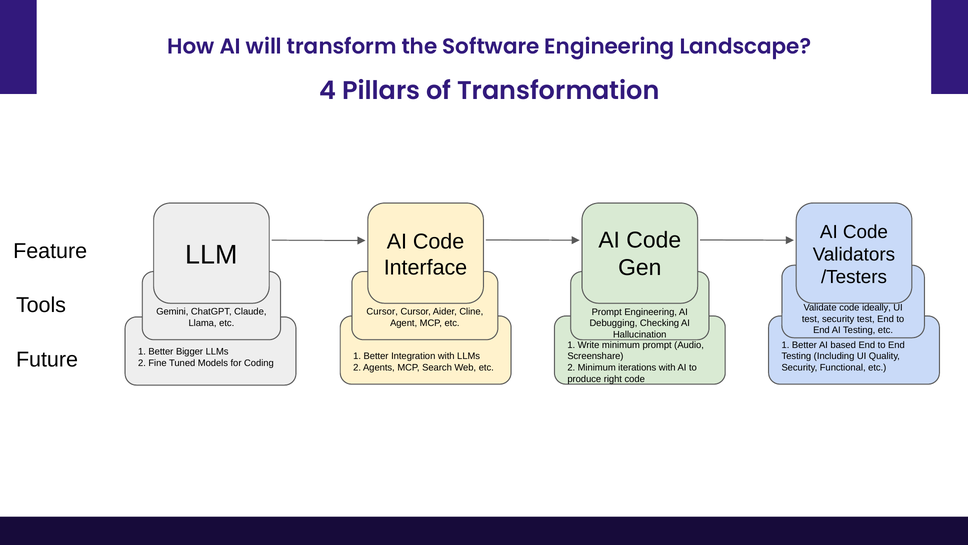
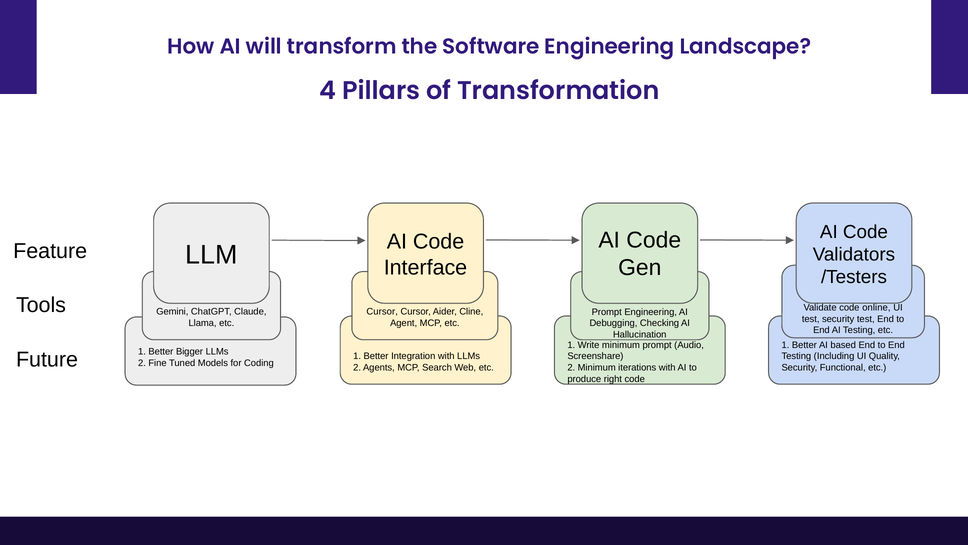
ideally: ideally -> online (876, 308)
